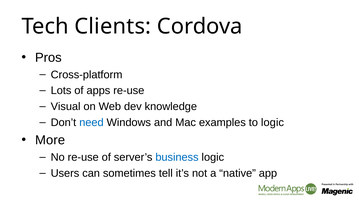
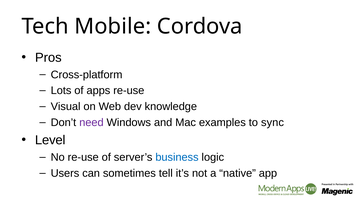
Clients: Clients -> Mobile (113, 26)
need colour: blue -> purple (91, 122)
to logic: logic -> sync (272, 122)
More: More -> Level (50, 140)
